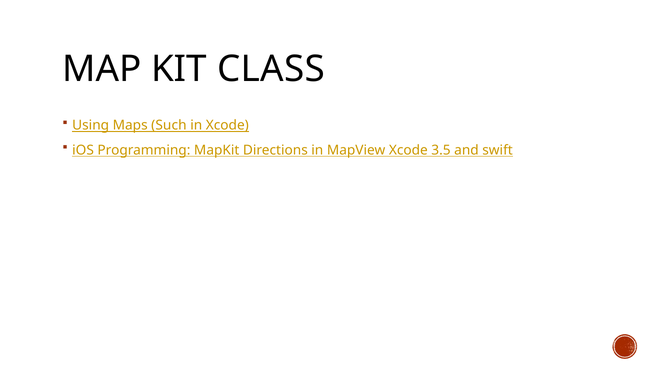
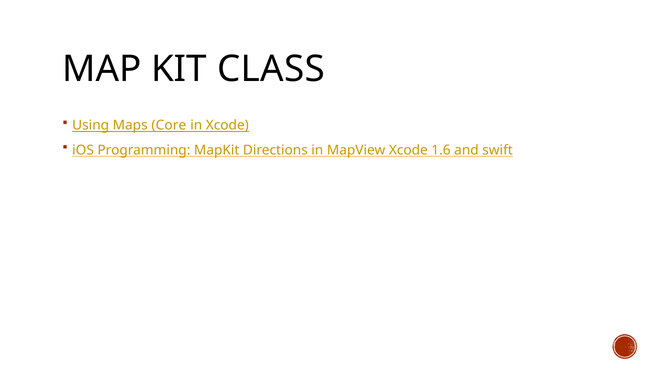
Such: Such -> Core (169, 125)
3.5: 3.5 -> 1.6 (441, 150)
